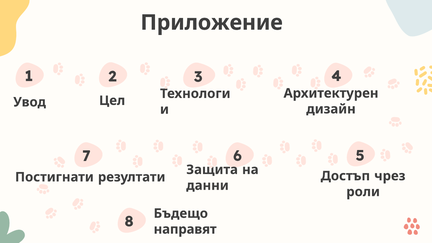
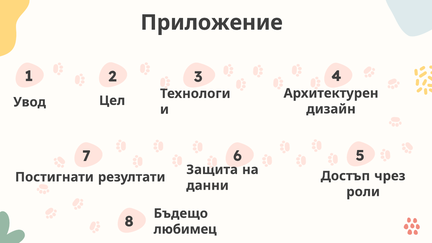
направят: направят -> любимец (185, 229)
